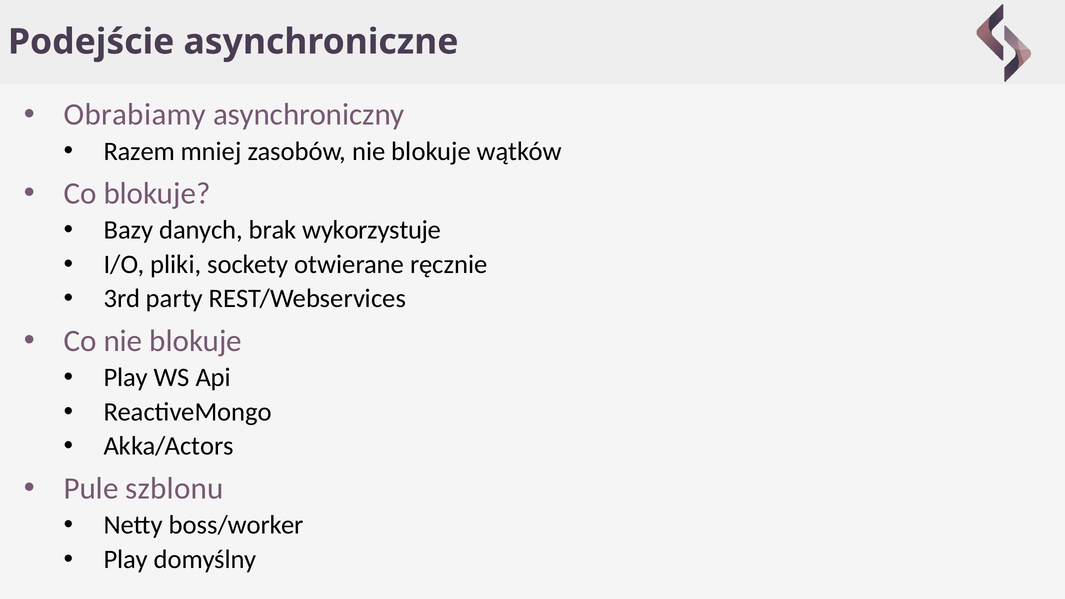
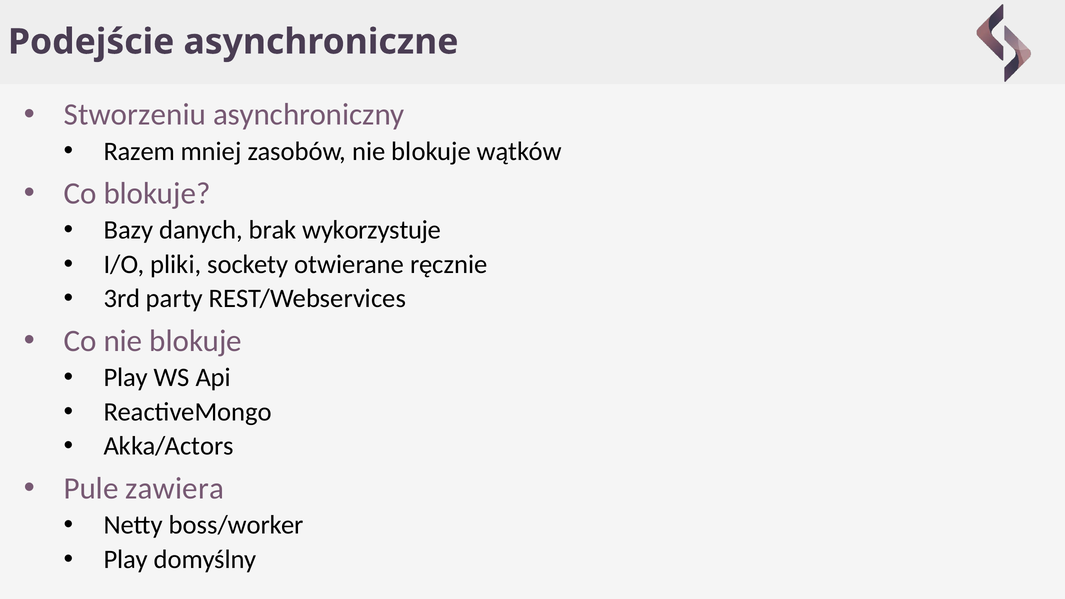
Obrabiamy: Obrabiamy -> Stworzeniu (135, 115)
szblonu: szblonu -> zawiera (175, 488)
